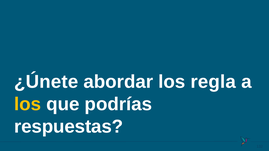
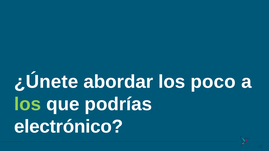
regla: regla -> poco (213, 82)
los colour: yellow -> light green (28, 104)
respuestas: respuestas -> electrónico (69, 127)
